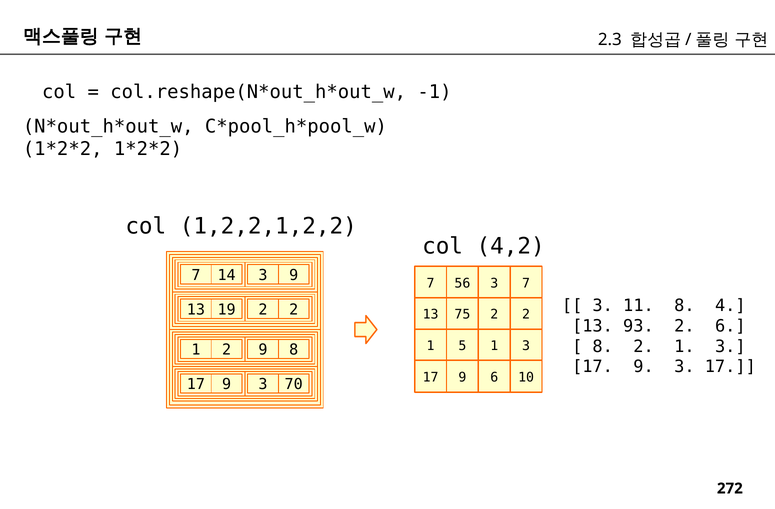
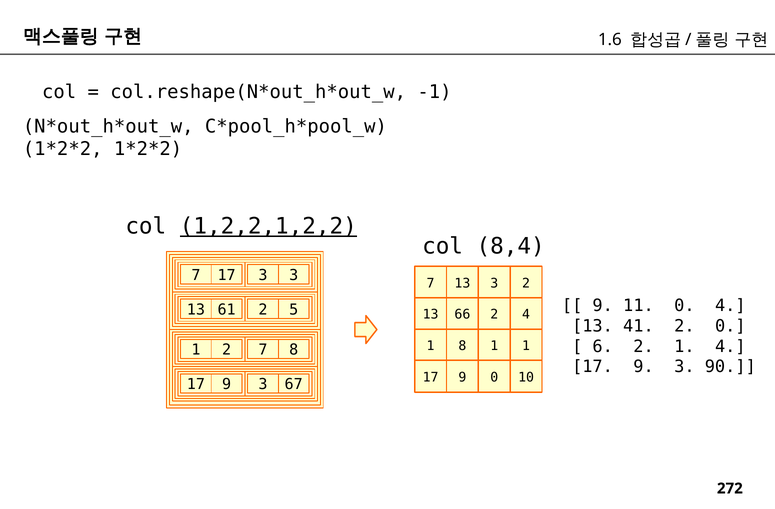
2.3: 2.3 -> 1.6 (610, 40)
1,2,2,1,2,2 underline: none -> present (268, 227)
4,2: 4,2 -> 8,4 (511, 246)
7 14: 14 -> 17 (227, 275)
3 9: 9 -> 3 (294, 275)
7 56: 56 -> 13 (462, 283)
3 7: 7 -> 2 (526, 283)
3: 3 -> 9 (603, 306)
11 8: 8 -> 0 (684, 306)
19: 19 -> 61 (227, 310)
2: 2 -> 5 (294, 310)
75: 75 -> 66 (462, 315)
2: 2 -> 4 (526, 315)
93: 93 -> 41 (638, 326)
2 6: 6 -> 0 (730, 326)
8: 8 -> 6 (603, 346)
2 1 3: 3 -> 4 (730, 346)
1 5: 5 -> 8 (462, 346)
3: 3 -> 1 (526, 346)
2 9: 9 -> 7 (263, 350)
9 3 17: 17 -> 90 (730, 367)
9 6: 6 -> 0 (494, 377)
70: 70 -> 67 (294, 385)
